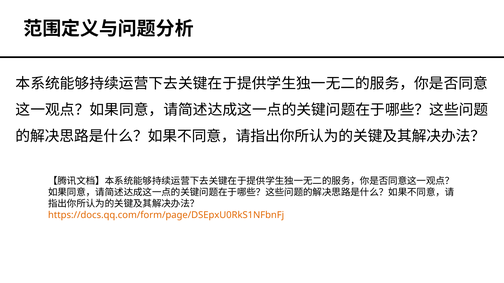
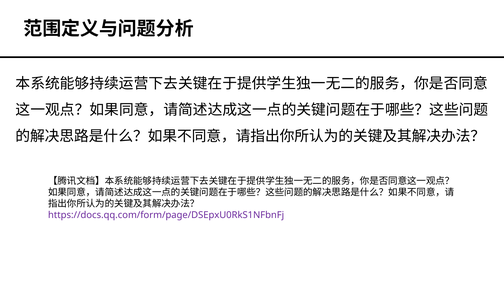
https://docs.qq.com/form/page/DSEpxU0RkS1NFbnFj colour: orange -> purple (166, 216)
